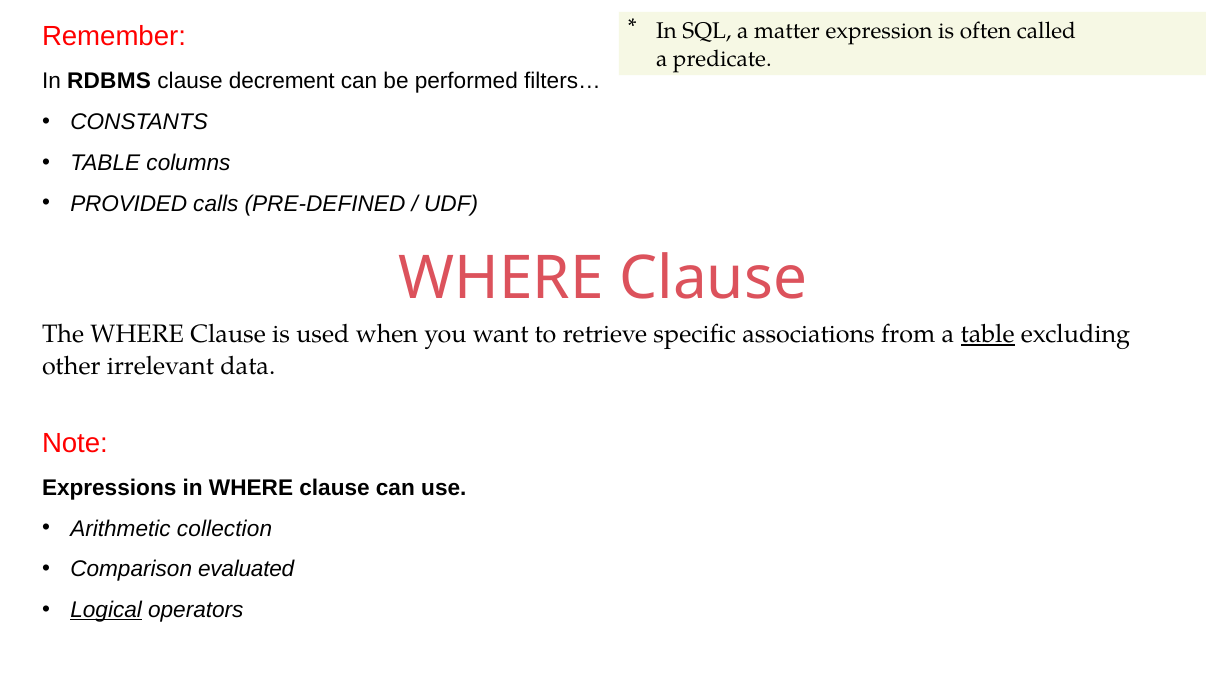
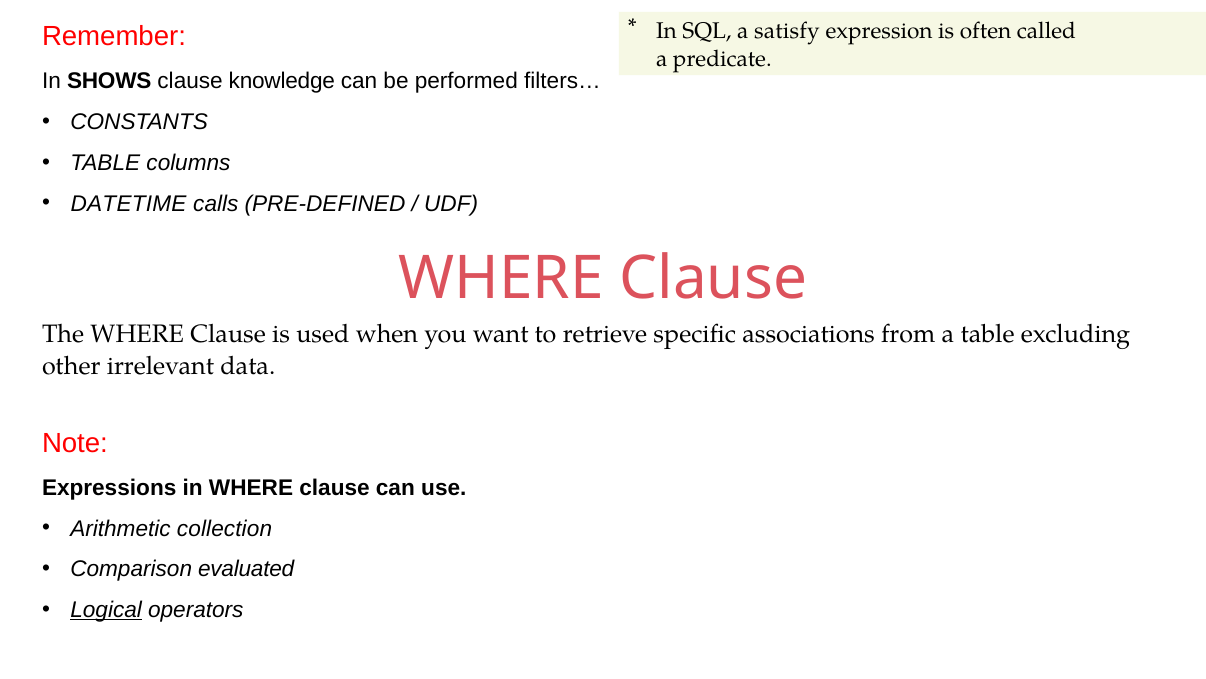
matter: matter -> satisfy (787, 31)
RDBMS: RDBMS -> SHOWS (109, 81)
decrement: decrement -> knowledge (282, 81)
PROVIDED: PROVIDED -> DATETIME (129, 203)
table underline: present -> none (988, 334)
